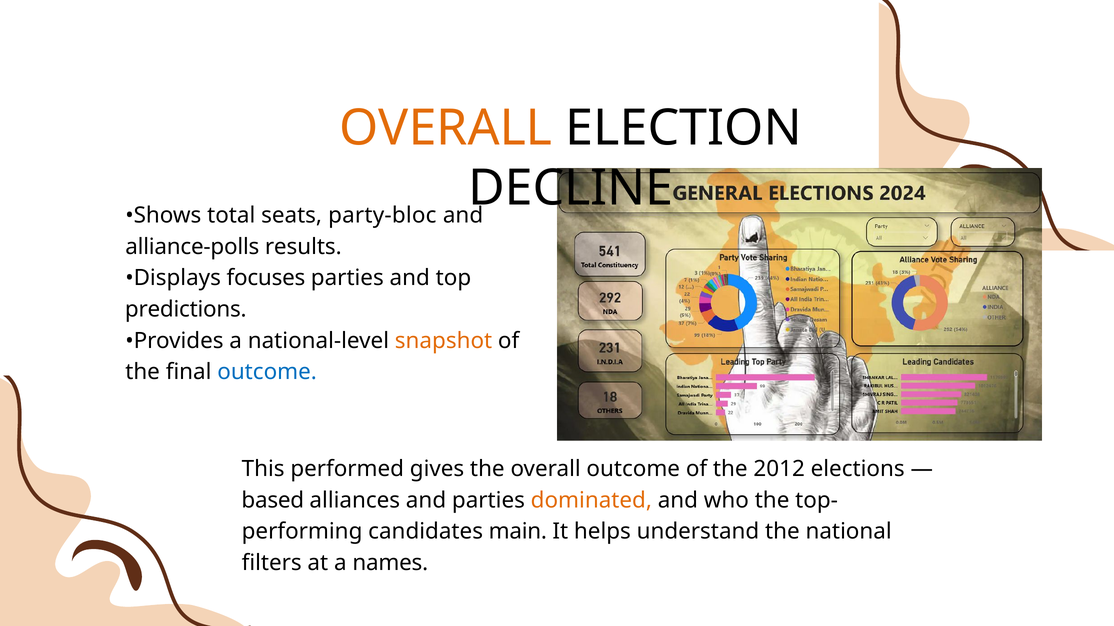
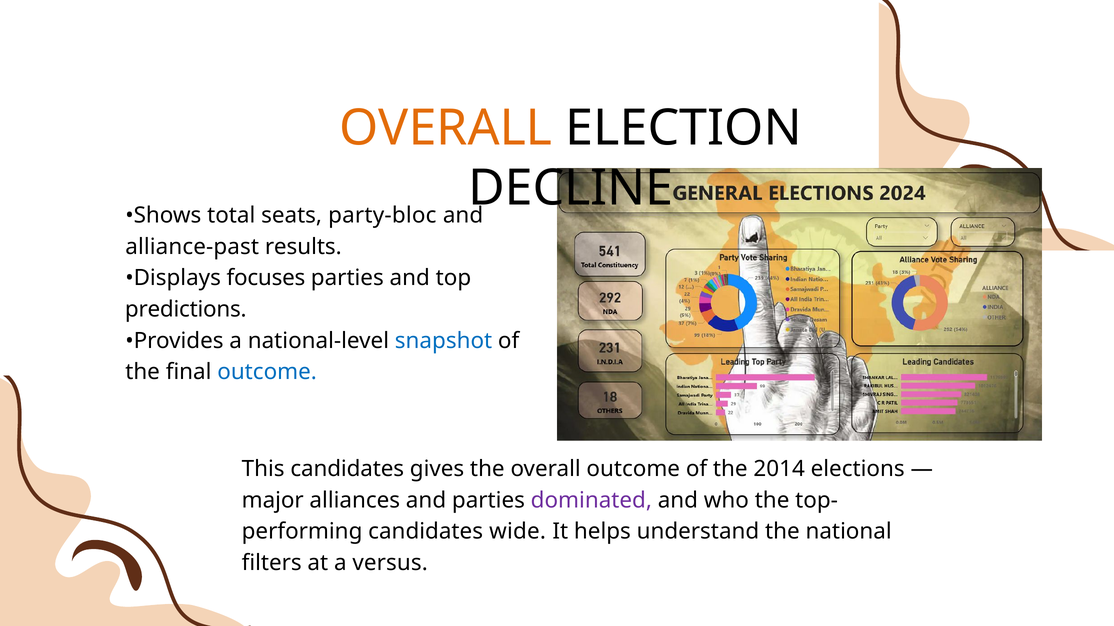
alliance-polls: alliance-polls -> alliance-past (192, 247)
snapshot colour: orange -> blue (444, 341)
This performed: performed -> candidates (347, 469)
2012: 2012 -> 2014 (779, 469)
based: based -> major (273, 501)
dominated colour: orange -> purple (591, 501)
main: main -> wide (518, 532)
names: names -> versus (390, 564)
